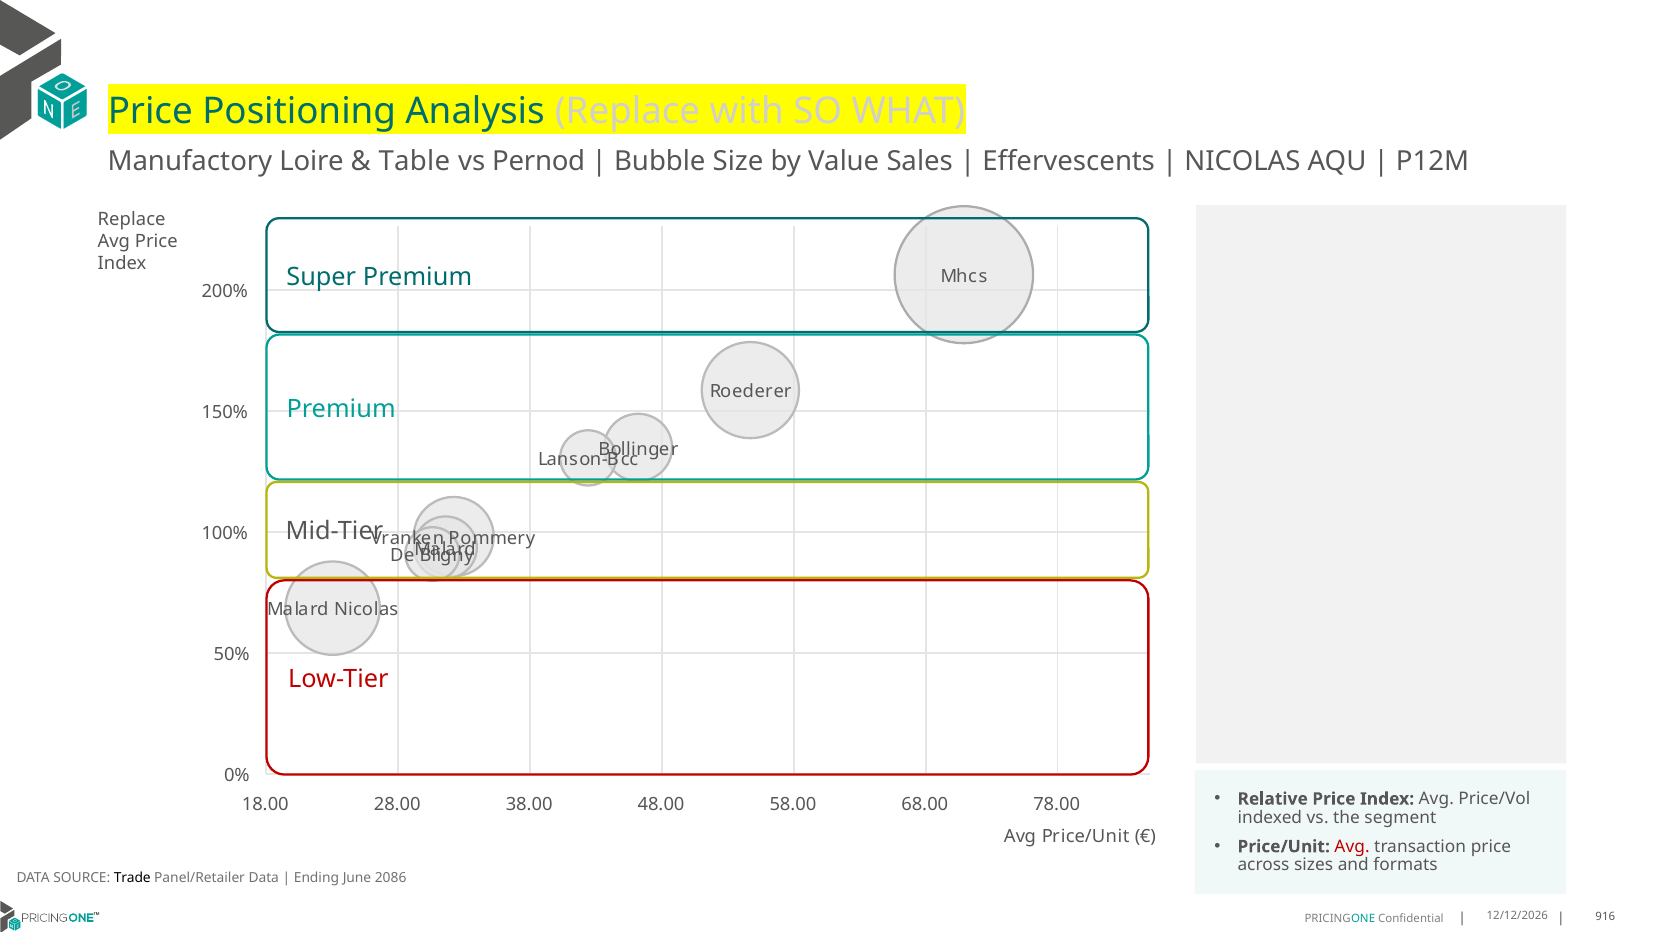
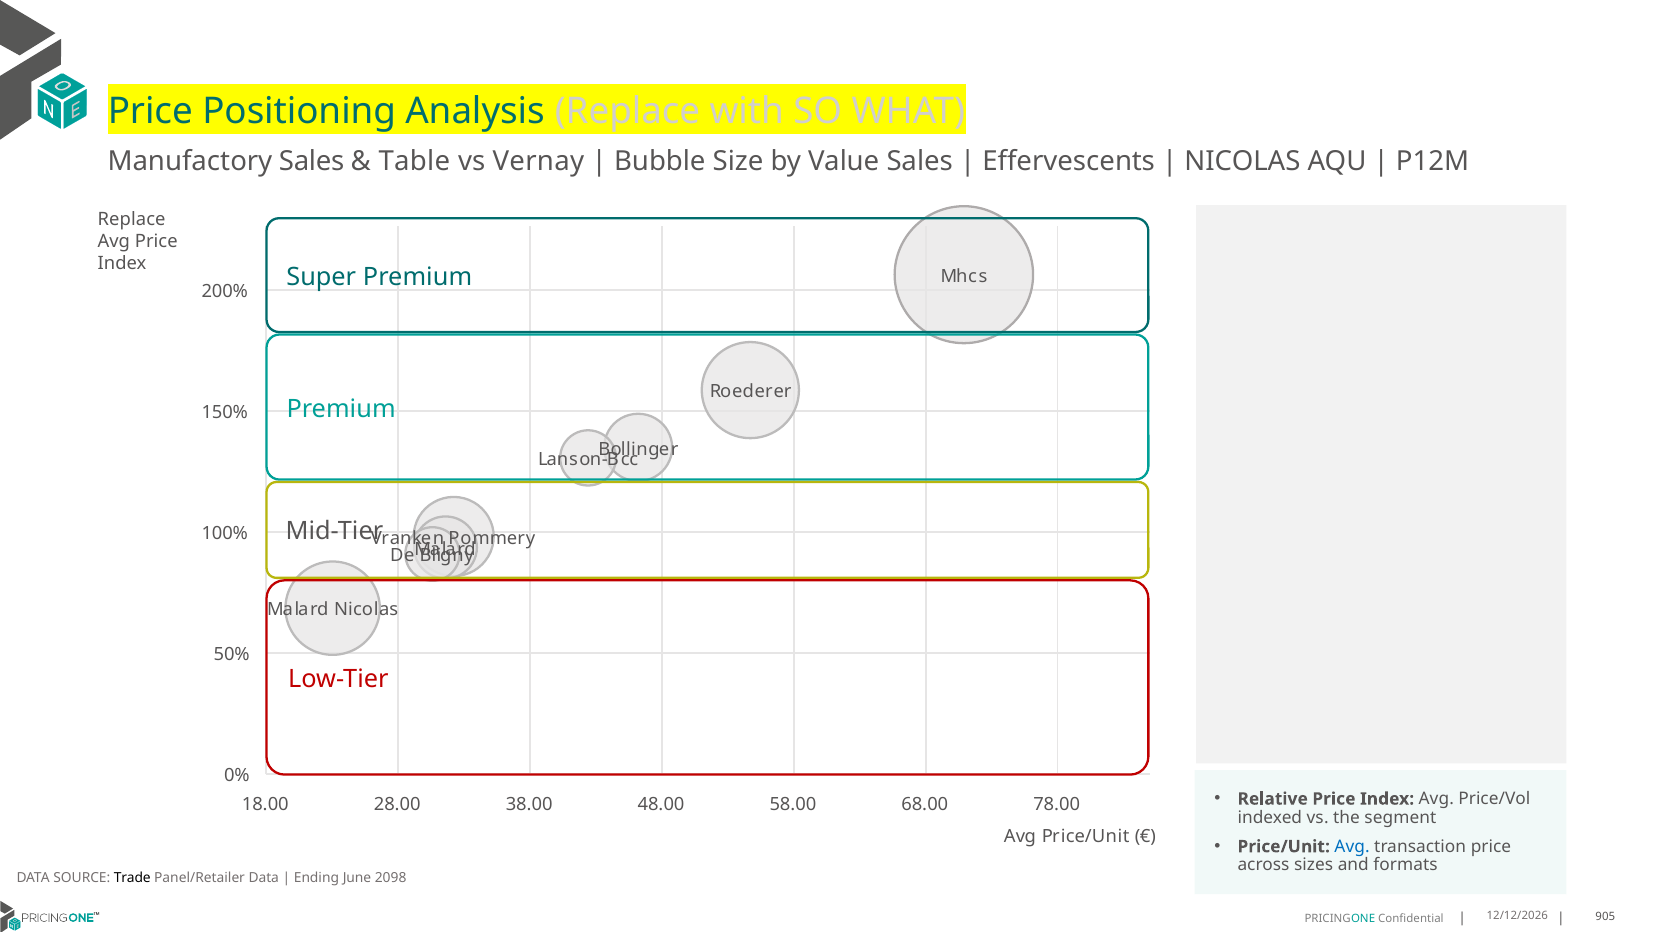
Manufactory Loire: Loire -> Sales (312, 161)
Pernod: Pernod -> Vernay (538, 161)
Avg colour: red -> blue (1352, 846)
2086: 2086 -> 2098 (391, 877)
916: 916 -> 905 (1605, 916)
